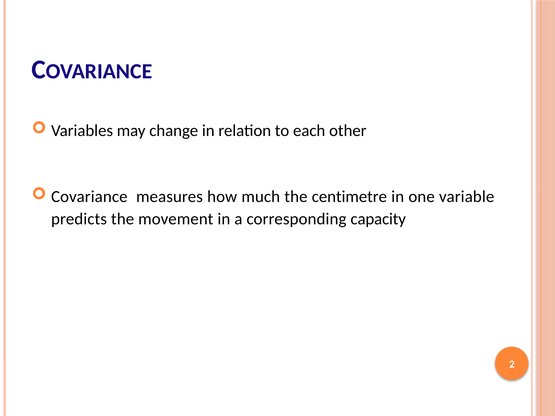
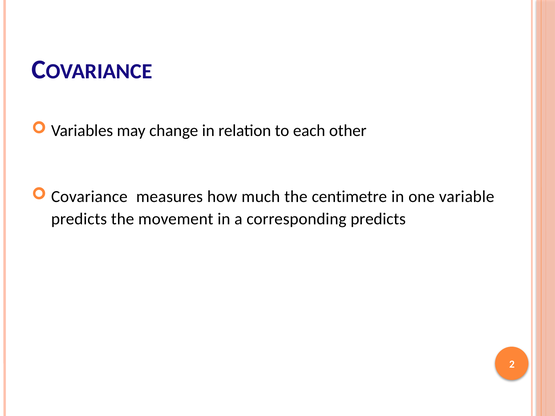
corresponding capacity: capacity -> predicts (378, 219)
